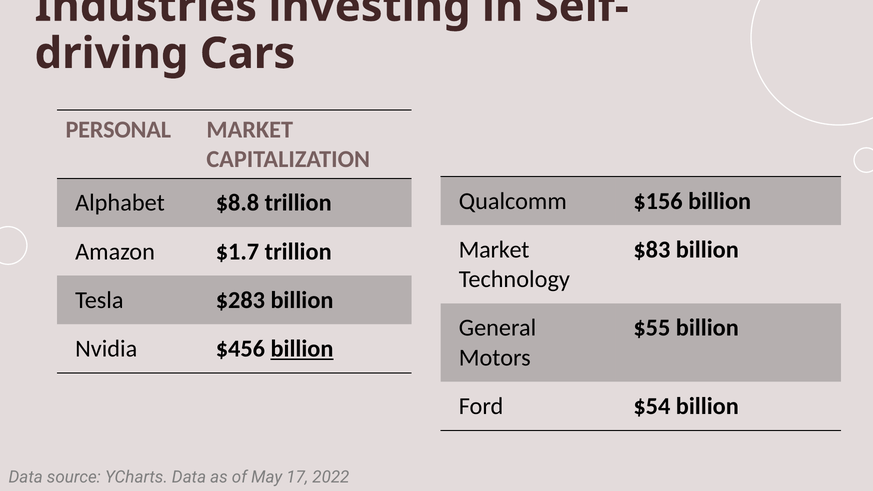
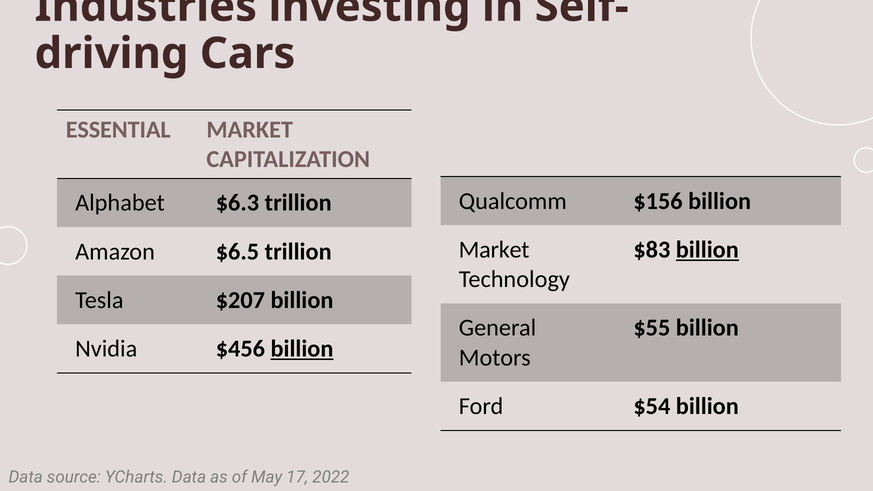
PERSONAL: PERSONAL -> ESSENTIAL (118, 130)
$8.8: $8.8 -> $6.3 (237, 203)
billion underline: none -> present (707, 250)
$1.7: $1.7 -> $6.5 (237, 252)
$283: $283 -> $207 (240, 300)
